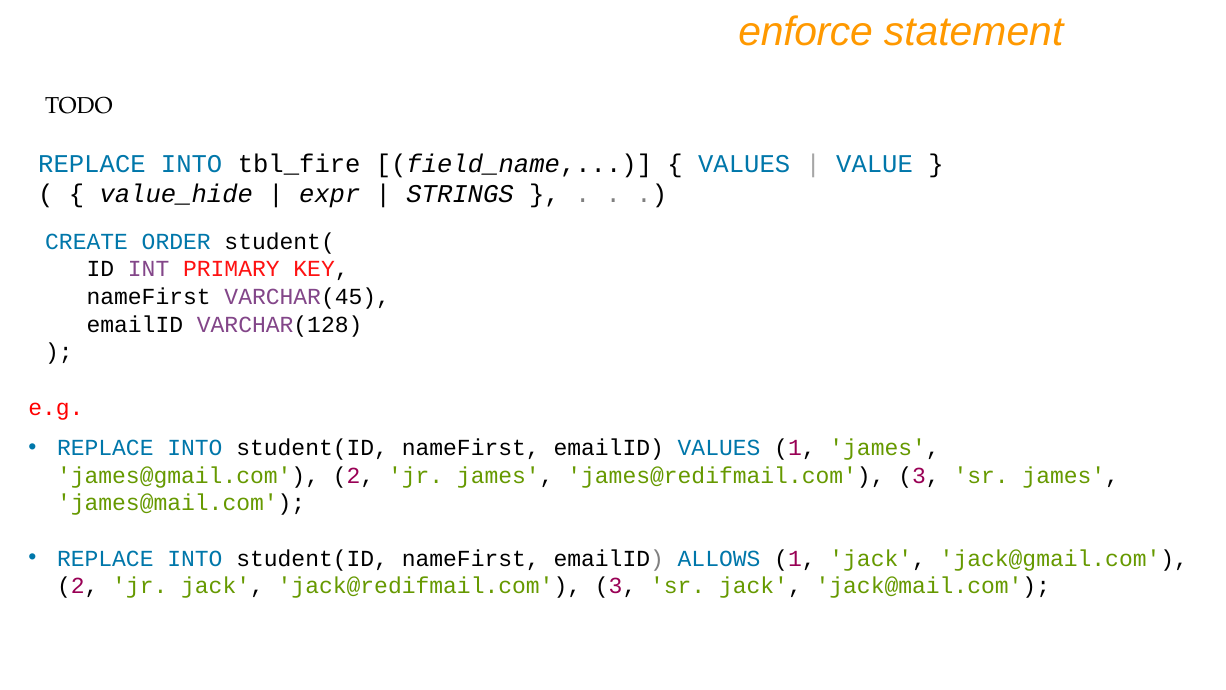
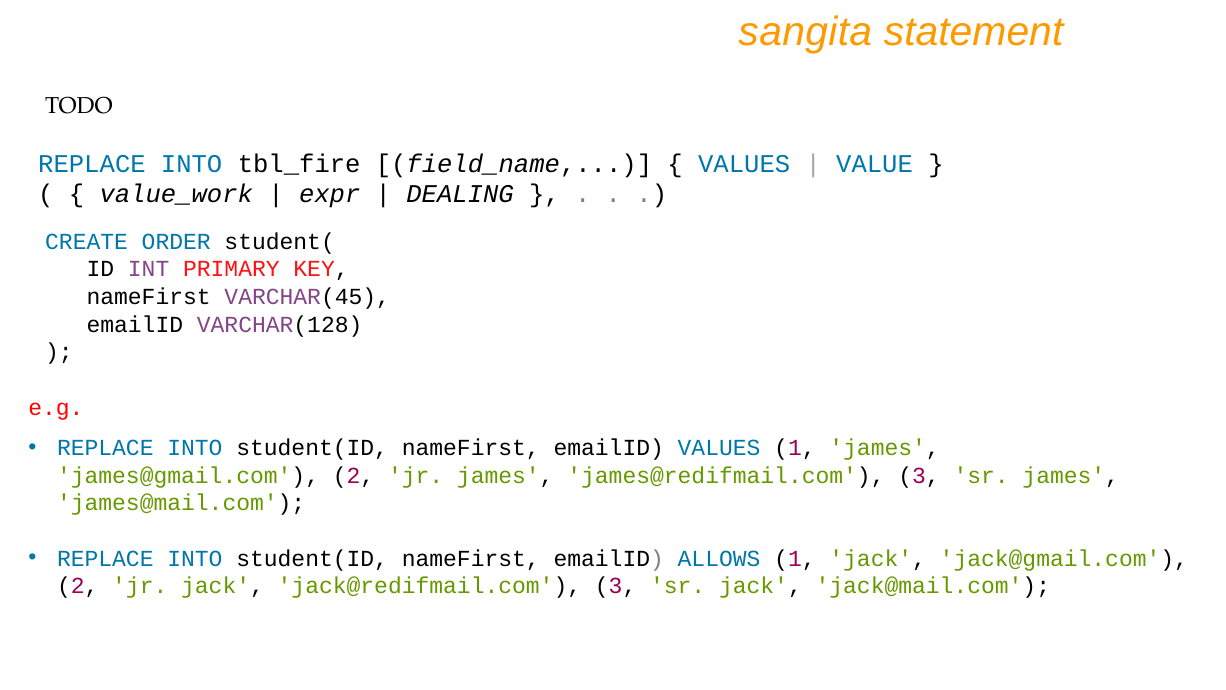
enforce: enforce -> sangita (805, 32)
value_hide: value_hide -> value_work (176, 194)
STRINGS: STRINGS -> DEALING (460, 194)
